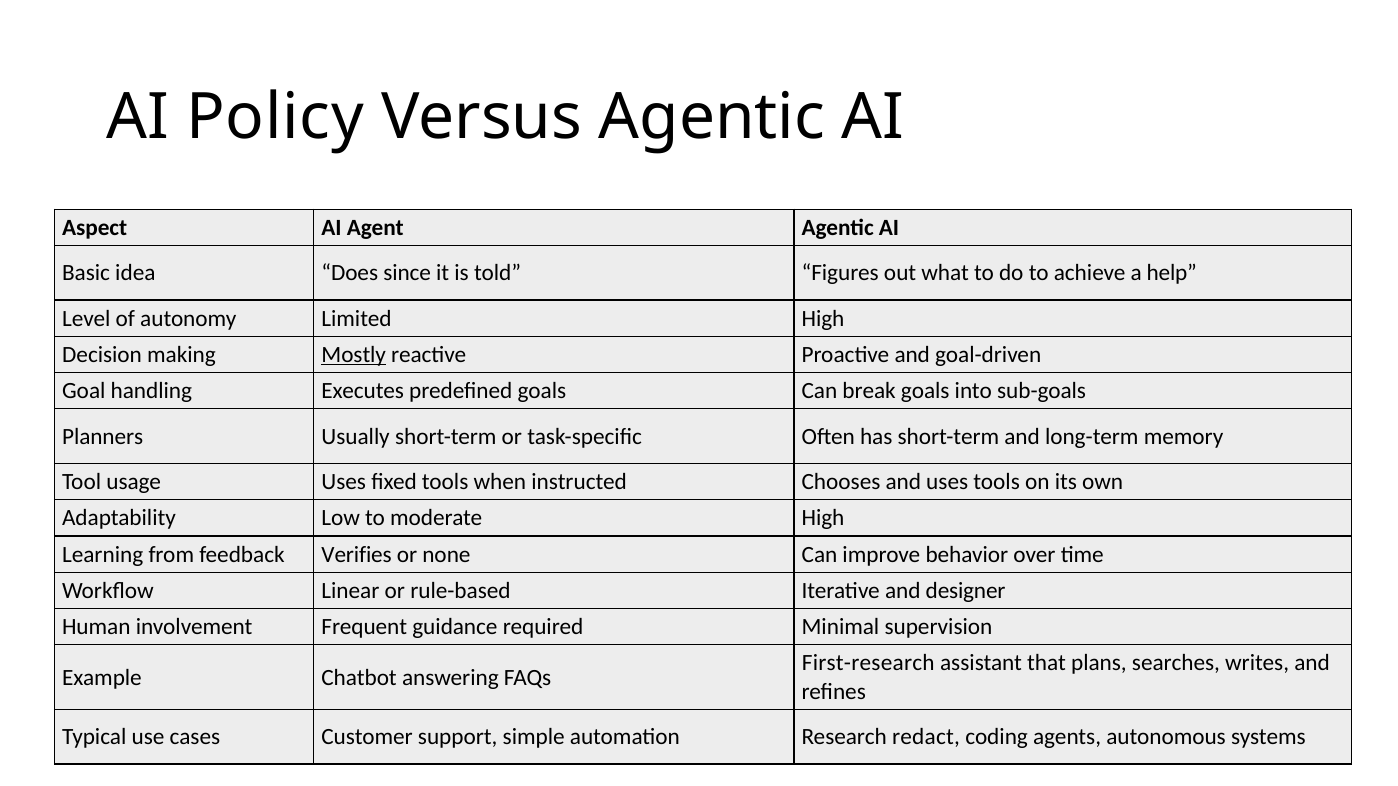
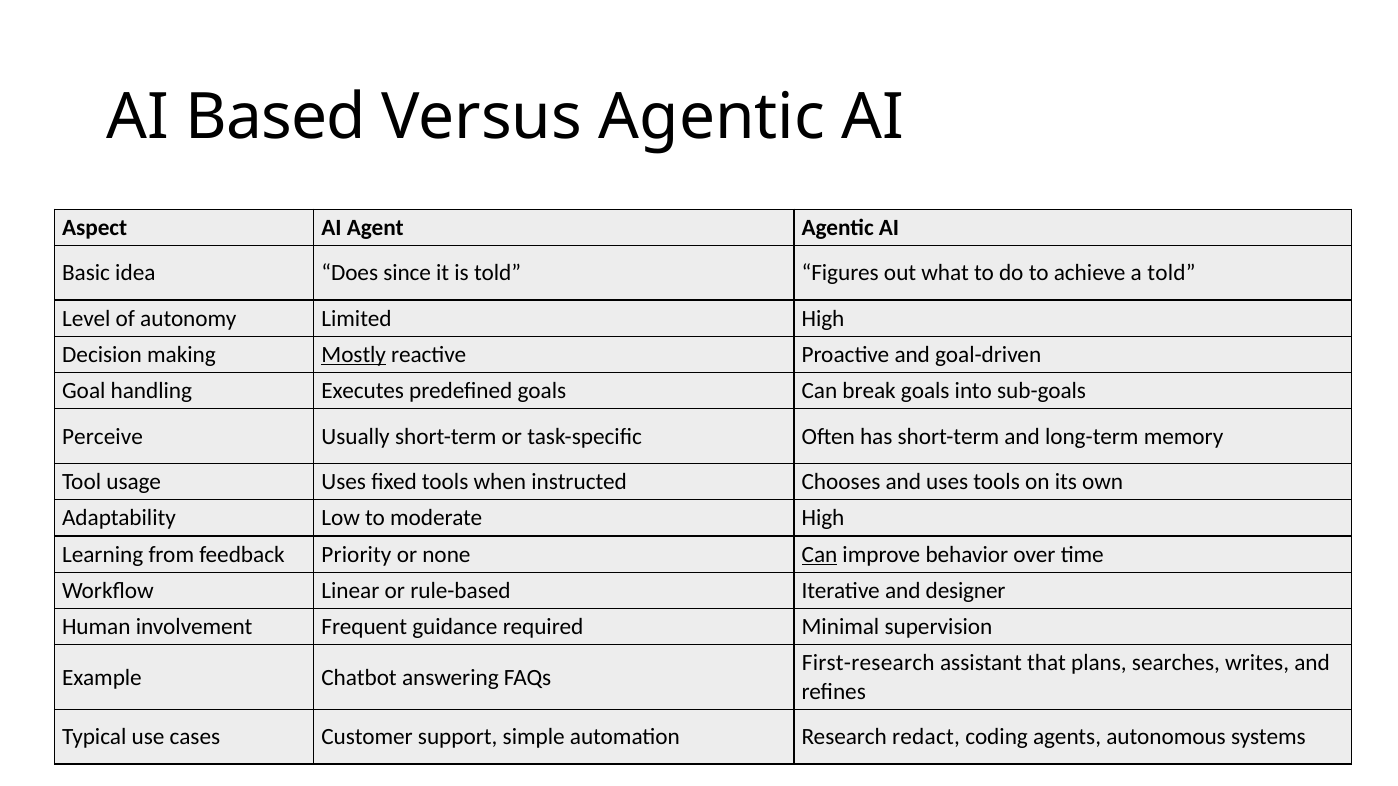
Policy: Policy -> Based (276, 117)
a help: help -> told (1172, 273)
Planners: Planners -> Perceive (103, 437)
Verifies: Verifies -> Priority (356, 555)
Can underline: none -> present (820, 555)
